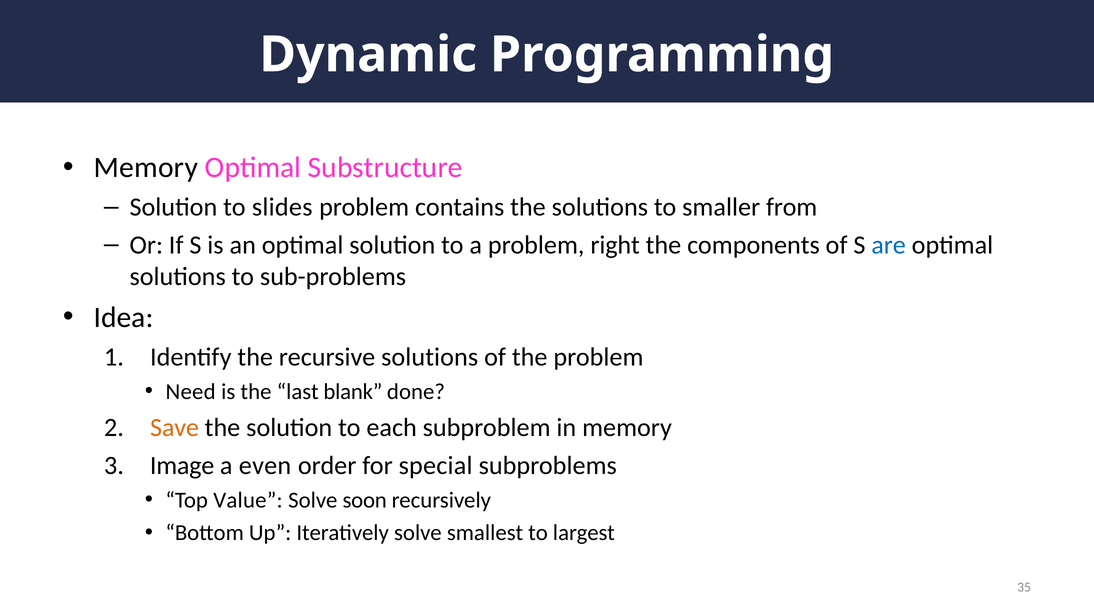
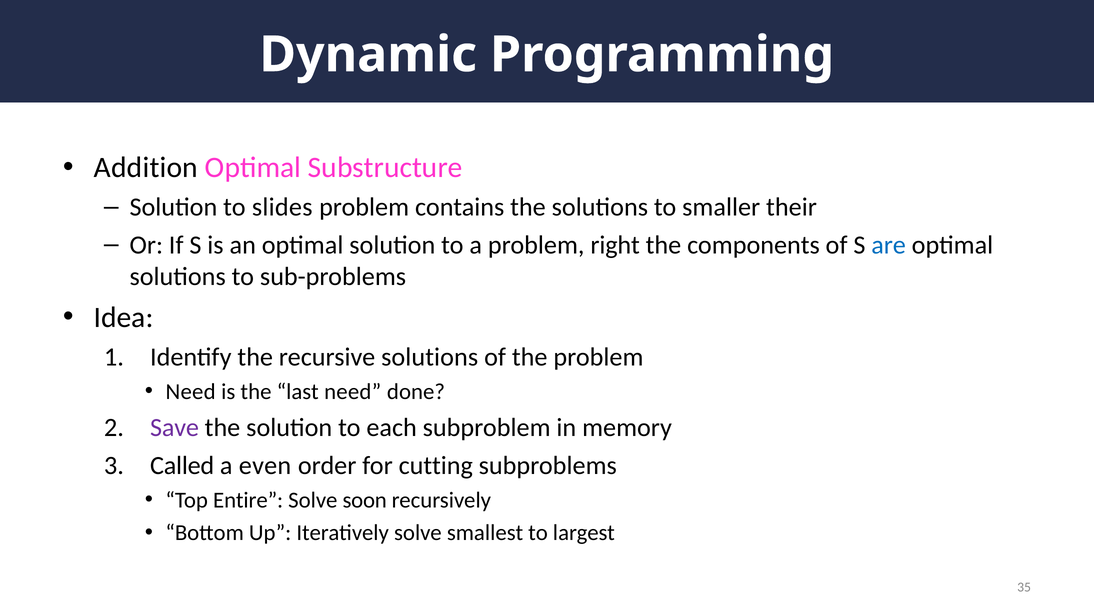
Memory: Memory -> Addition (146, 168)
from: from -> their (792, 207)
last blank: blank -> need (353, 392)
Save colour: orange -> purple (175, 428)
Image: Image -> Called (182, 466)
special: special -> cutting (436, 466)
Value: Value -> Entire (248, 500)
